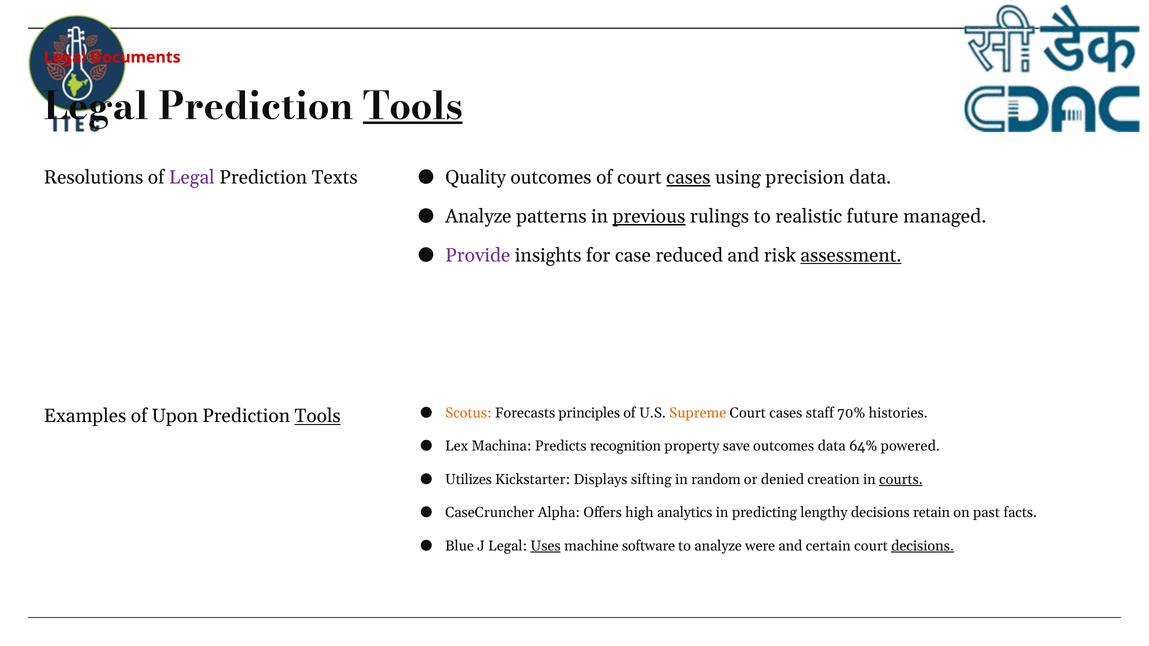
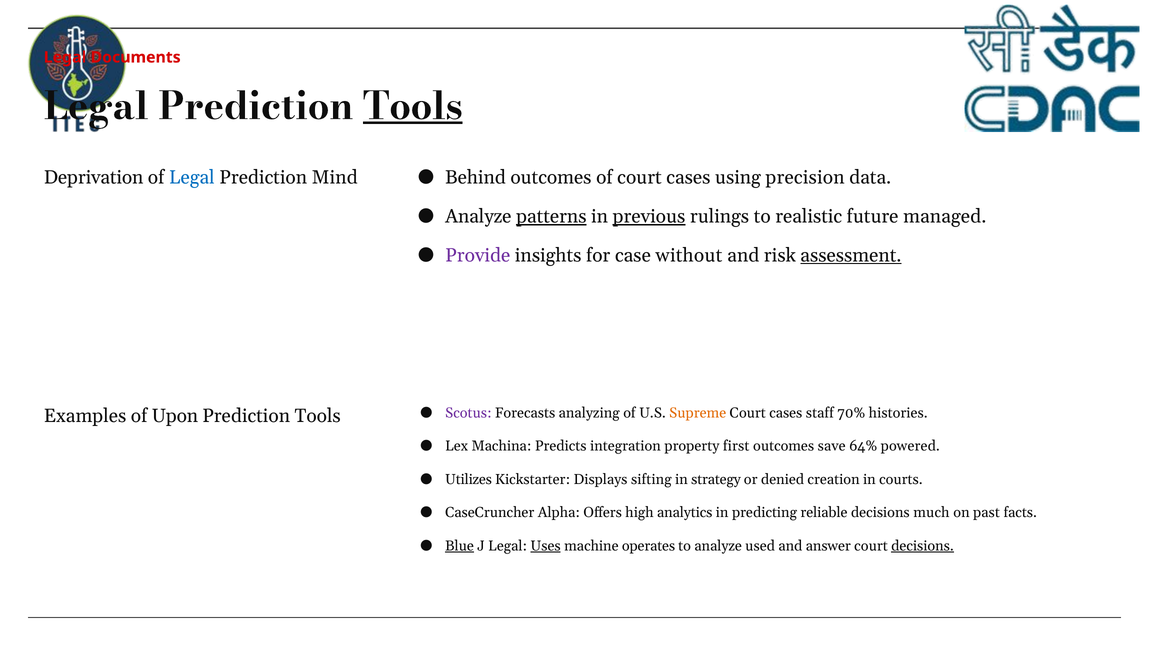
Resolutions: Resolutions -> Deprivation (94, 178)
Legal colour: purple -> blue (192, 178)
Texts: Texts -> Mind (335, 178)
Quality: Quality -> Behind (475, 178)
cases underline: present -> none (688, 178)
patterns underline: none -> present (551, 217)
reduced: reduced -> without (689, 256)
Tools underline: present -> none (318, 416)
Scotus colour: orange -> purple (468, 413)
principles: principles -> analyzing (589, 413)
recognition: recognition -> integration (625, 446)
save: save -> first (736, 446)
outcomes data: data -> save (832, 446)
random: random -> strategy (716, 480)
courts underline: present -> none (901, 480)
lengthy: lengthy -> reliable (824, 513)
retain: retain -> much (931, 513)
Blue underline: none -> present (460, 546)
software: software -> operates (649, 546)
were: were -> used (760, 546)
certain: certain -> answer (828, 546)
